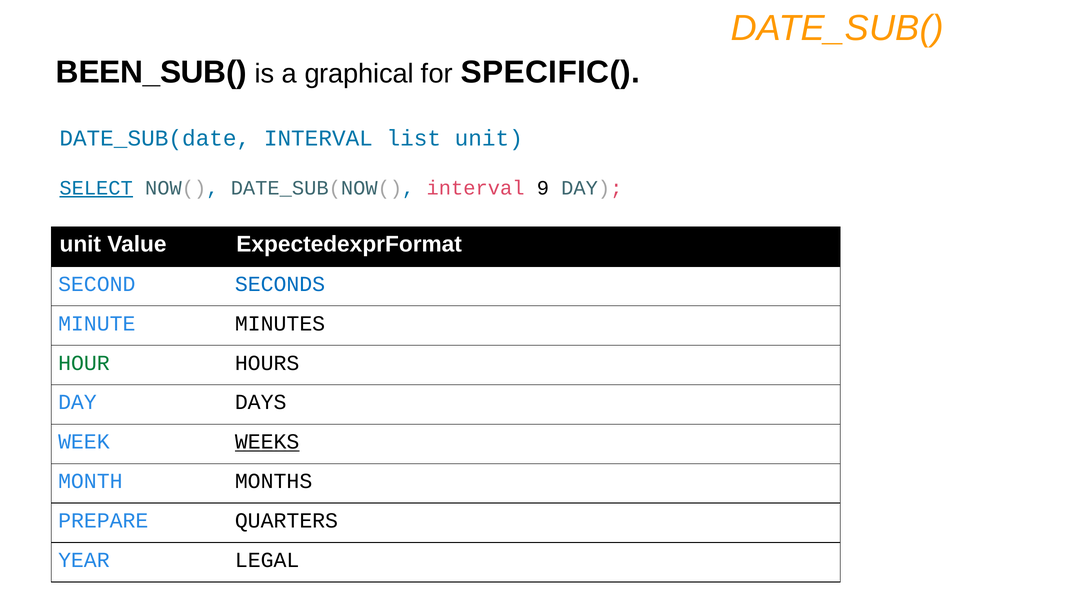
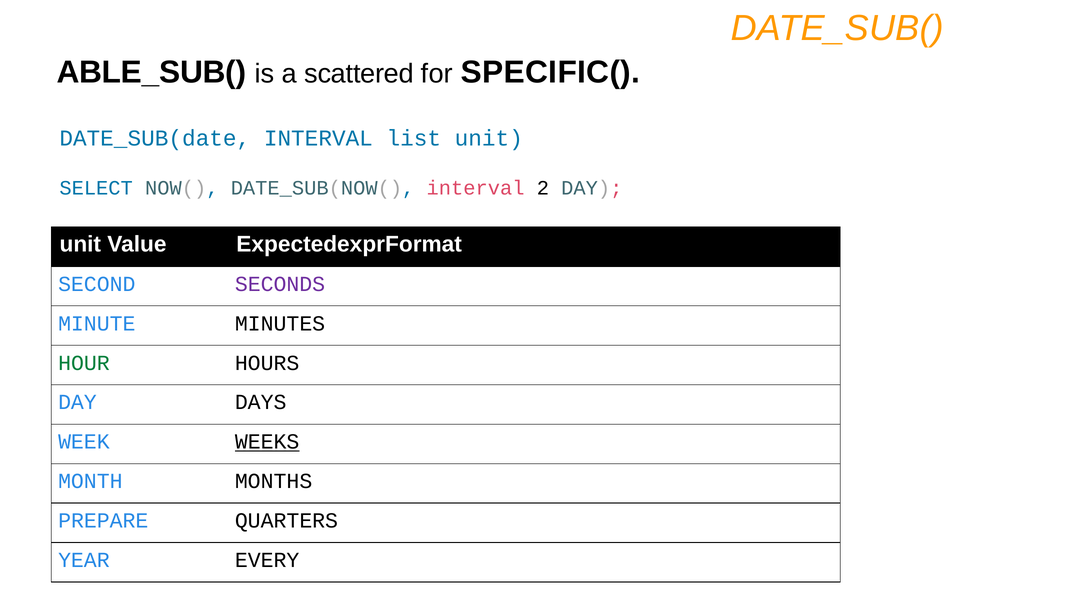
BEEN_SUB(: BEEN_SUB( -> ABLE_SUB( (151, 72)
graphical: graphical -> scattered (359, 74)
SELECT underline: present -> none (96, 188)
9: 9 -> 2 (543, 188)
SECONDS colour: blue -> purple (280, 284)
LEGAL: LEGAL -> EVERY (267, 560)
